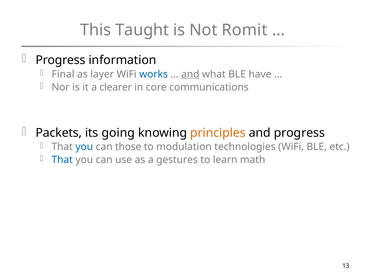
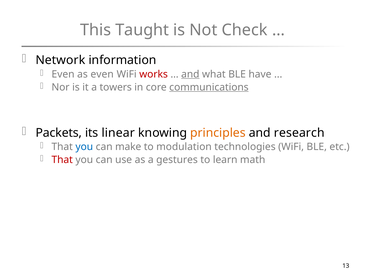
Romit: Romit -> Check (245, 30)
Progress: Progress -> Network (60, 60)
Final: Final -> Even (63, 74)
as layer: layer -> even (102, 74)
works colour: blue -> red (154, 74)
clearer: clearer -> towers (116, 87)
communications underline: none -> present (209, 87)
going: going -> linear (118, 133)
and progress: progress -> research (299, 133)
those: those -> make (128, 147)
That colour: blue -> red (62, 160)
